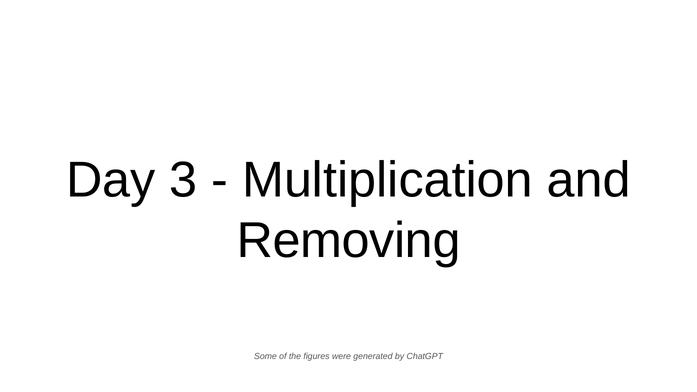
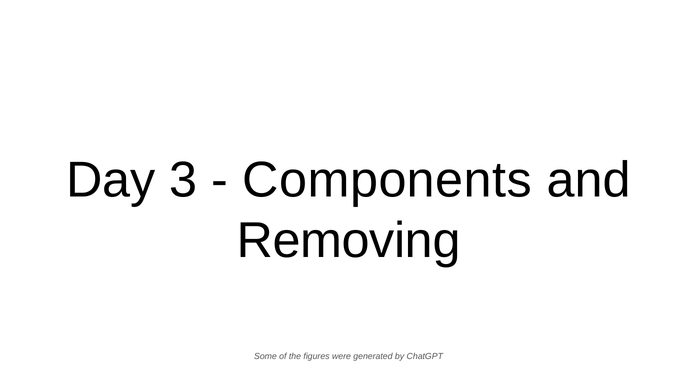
Multiplication: Multiplication -> Components (387, 180)
